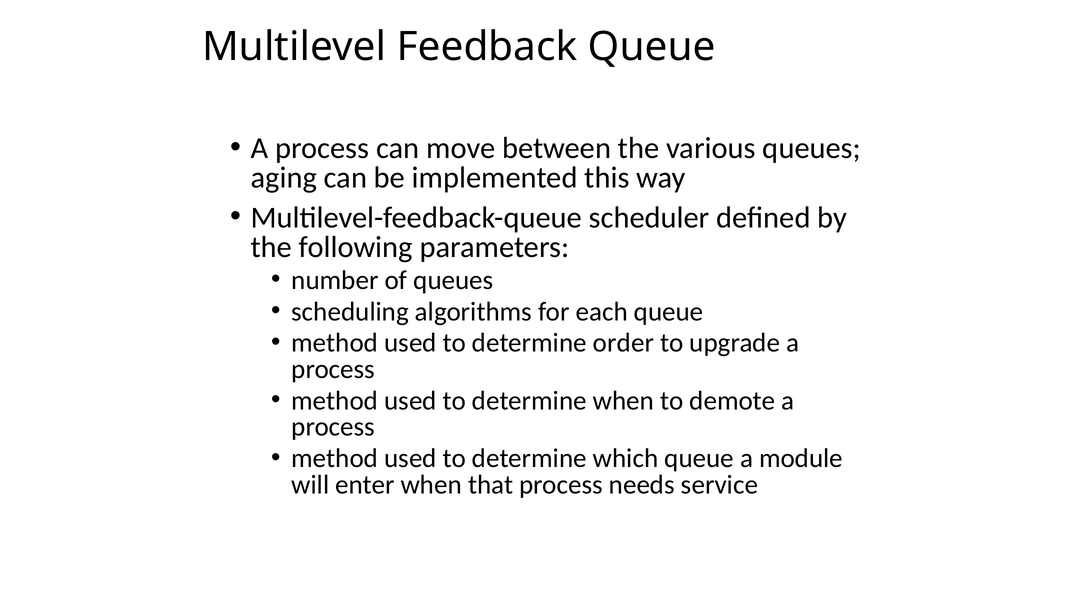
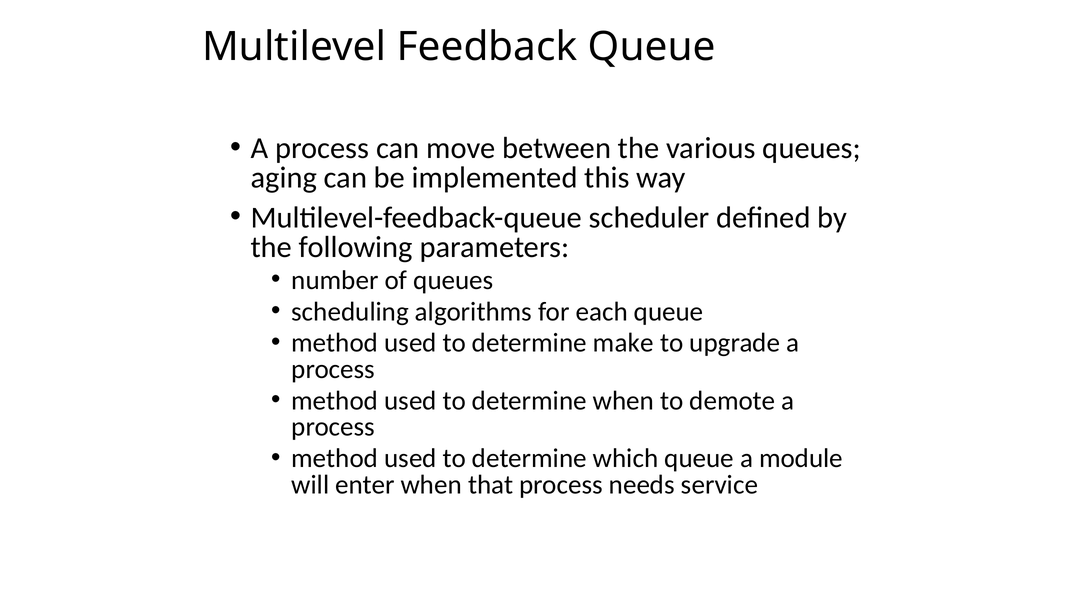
order: order -> make (623, 343)
